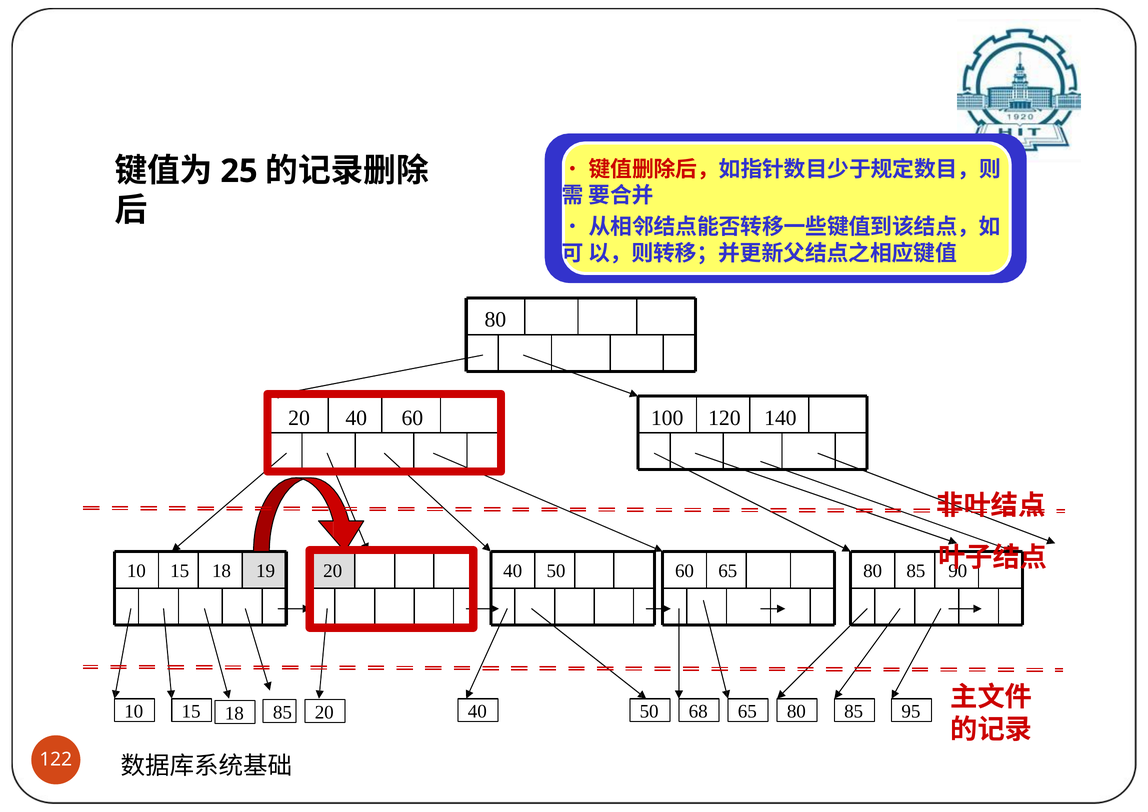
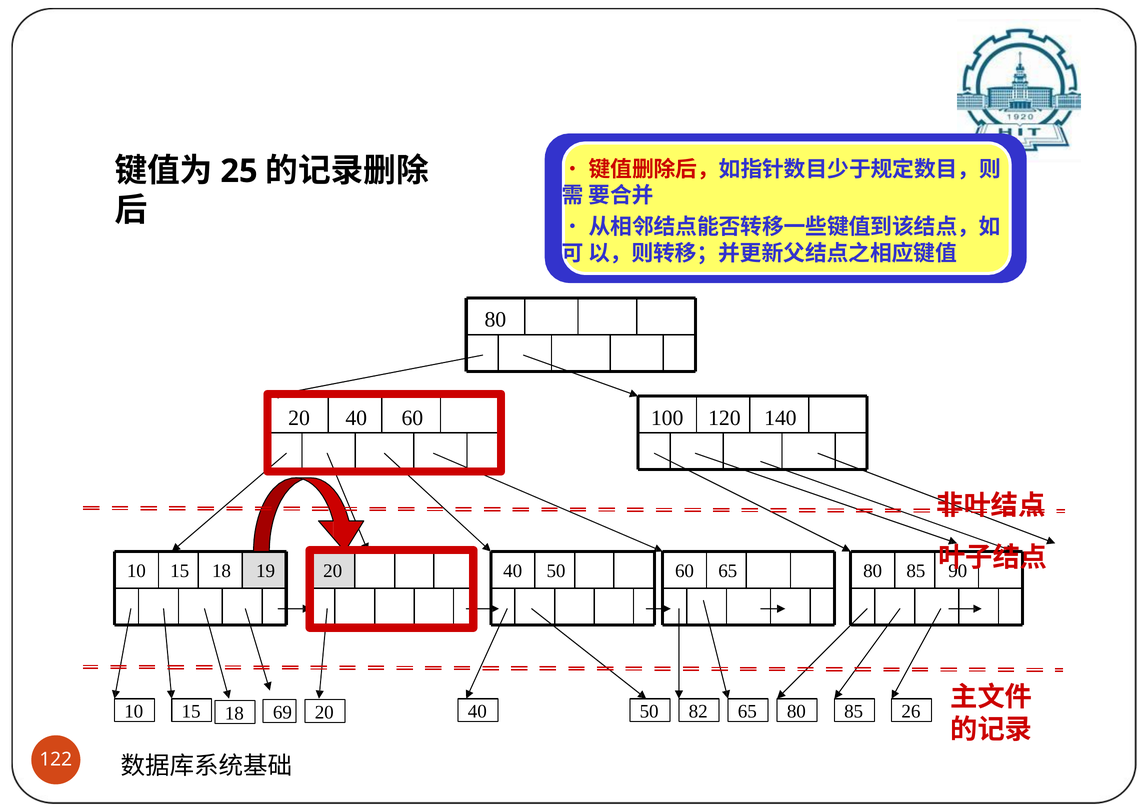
68: 68 -> 82 (698, 711)
95: 95 -> 26 (911, 711)
18 85: 85 -> 69 (282, 712)
